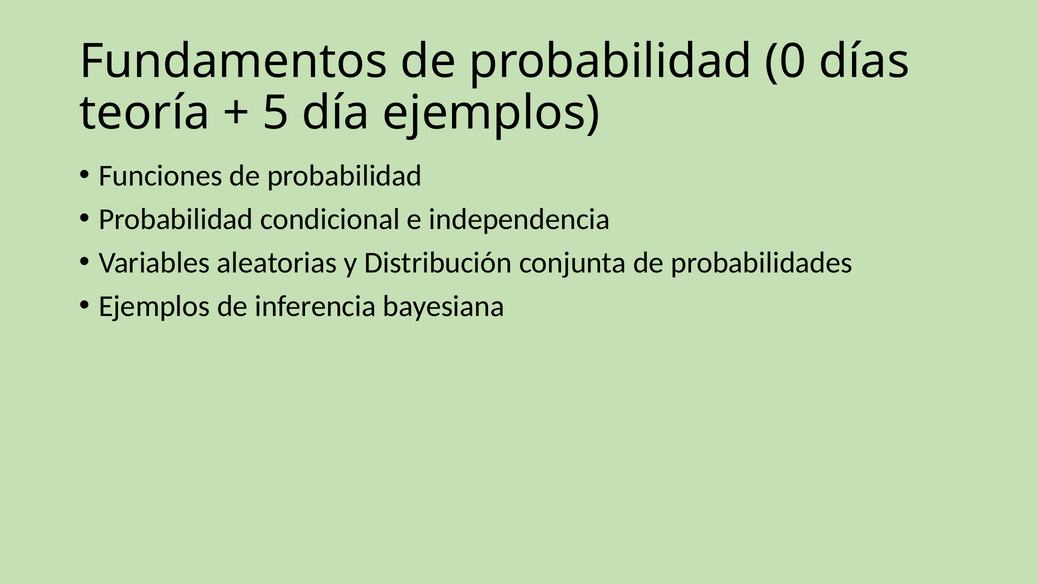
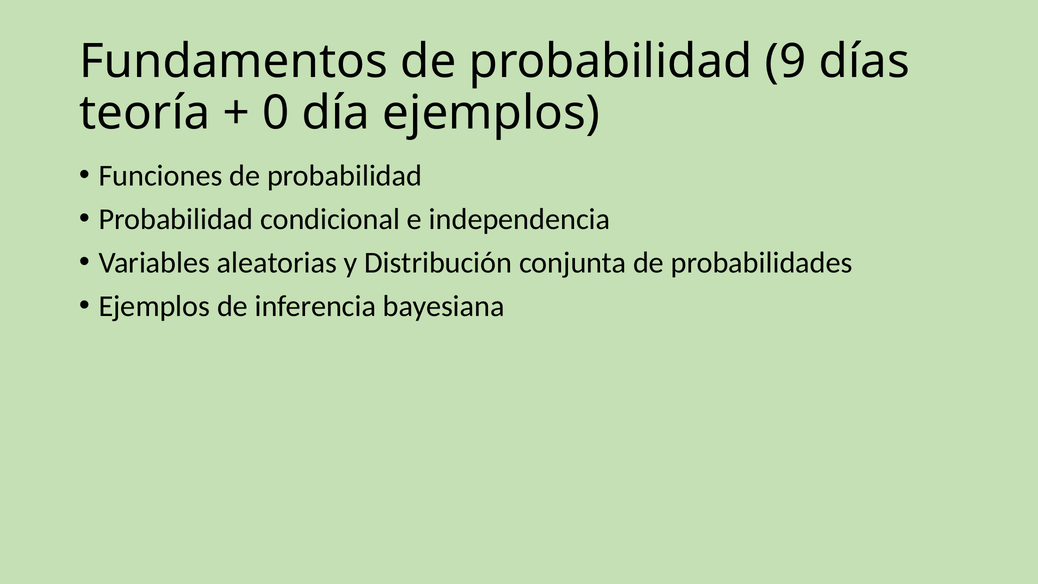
0: 0 -> 9 (786, 62)
5: 5 -> 0 (276, 113)
